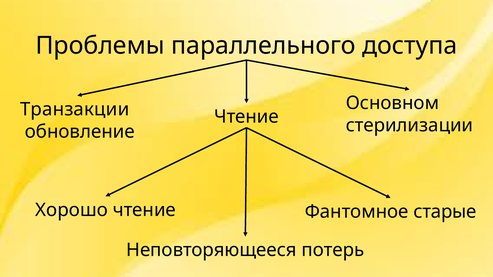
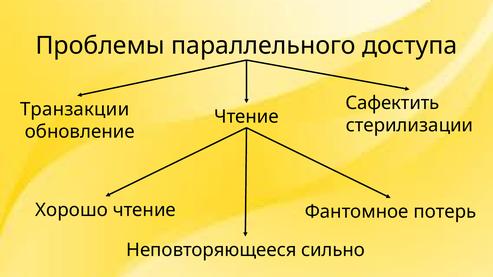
Основном: Основном -> Сафектить (392, 103)
старые: старые -> потерь (445, 212)
потерь: потерь -> сильно (333, 250)
